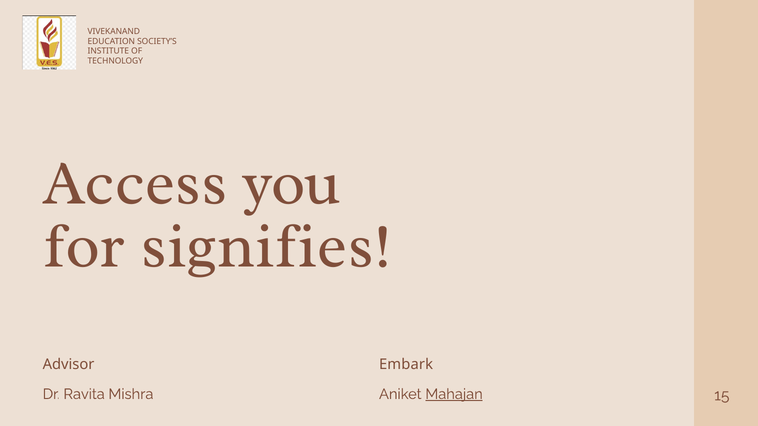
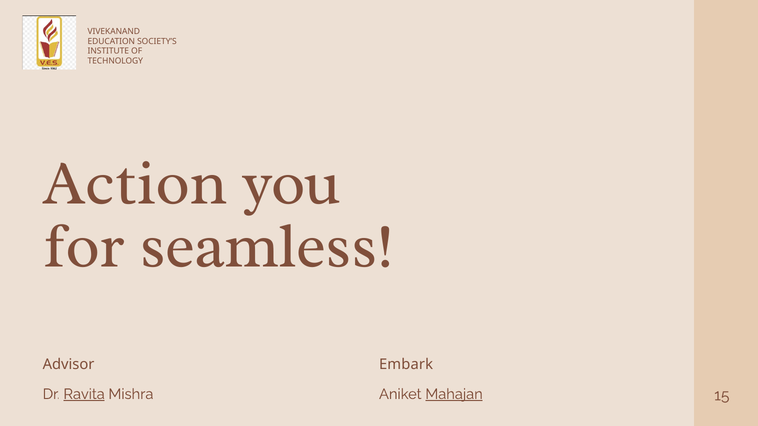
Access: Access -> Action (135, 183)
signifies: signifies -> seamless (267, 246)
Ravita underline: none -> present (84, 394)
